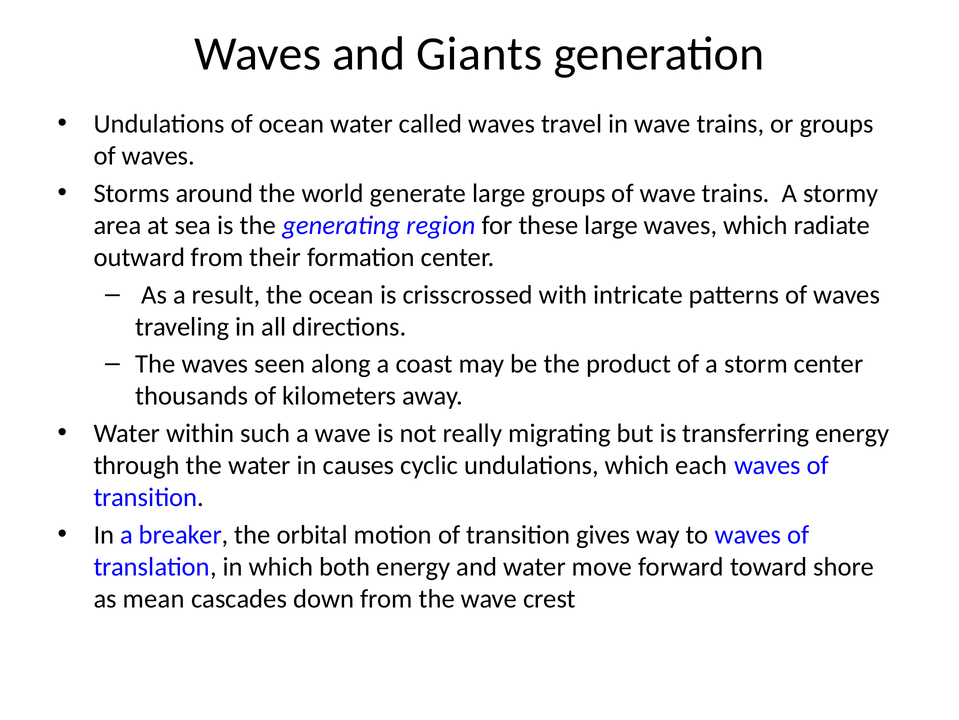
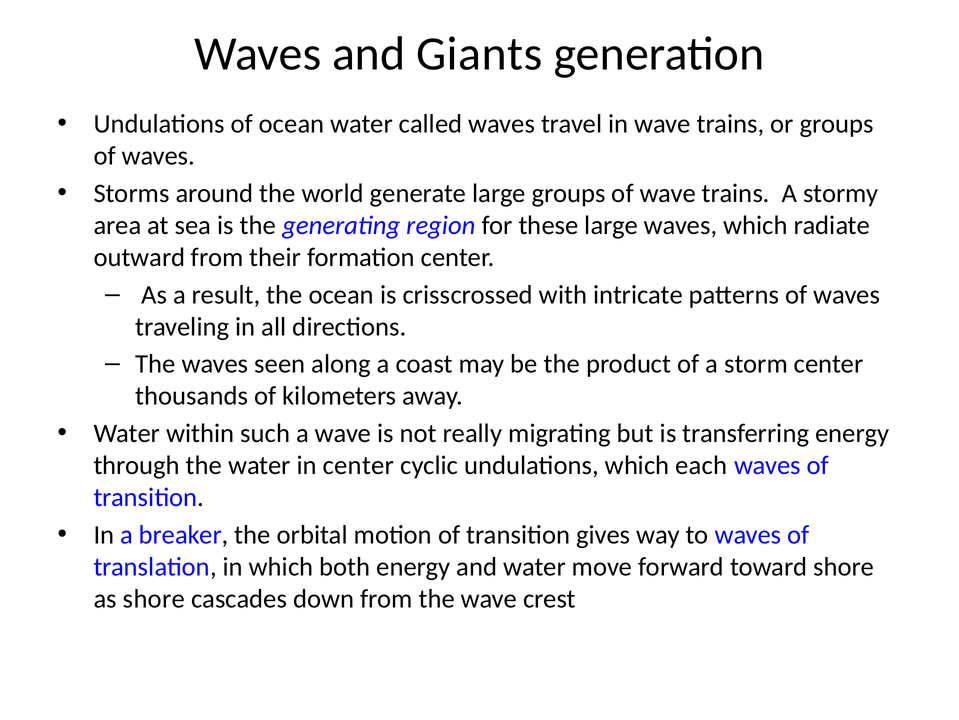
in causes: causes -> center (358, 465)
as mean: mean -> shore (154, 598)
